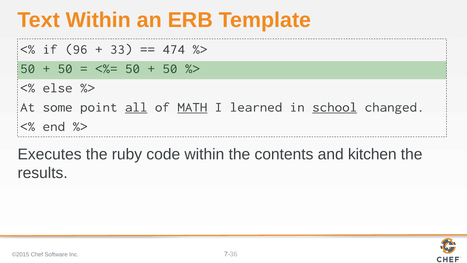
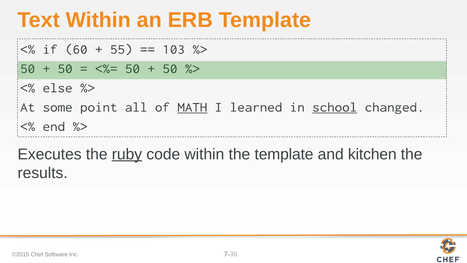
96: 96 -> 60 (76, 49)
33: 33 -> 55 (121, 49)
474: 474 -> 103 (174, 49)
all underline: present -> none (136, 107)
ruby underline: none -> present (127, 154)
the contents: contents -> template (284, 154)
